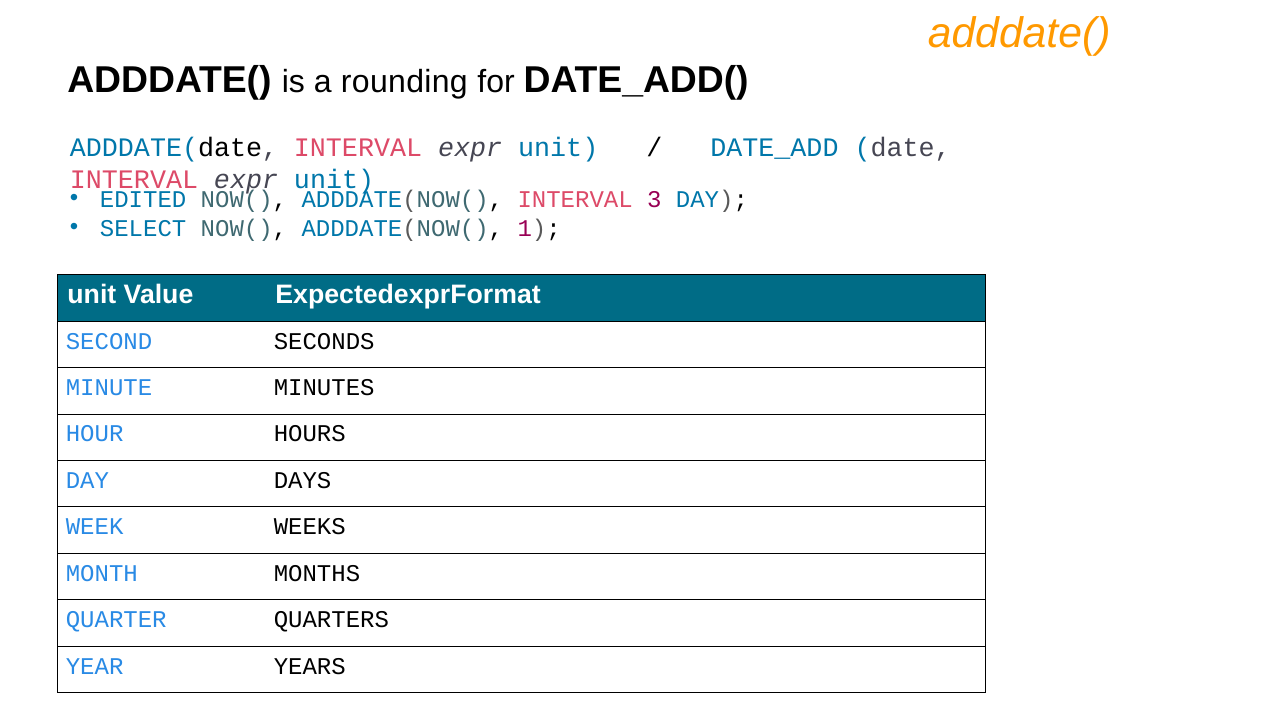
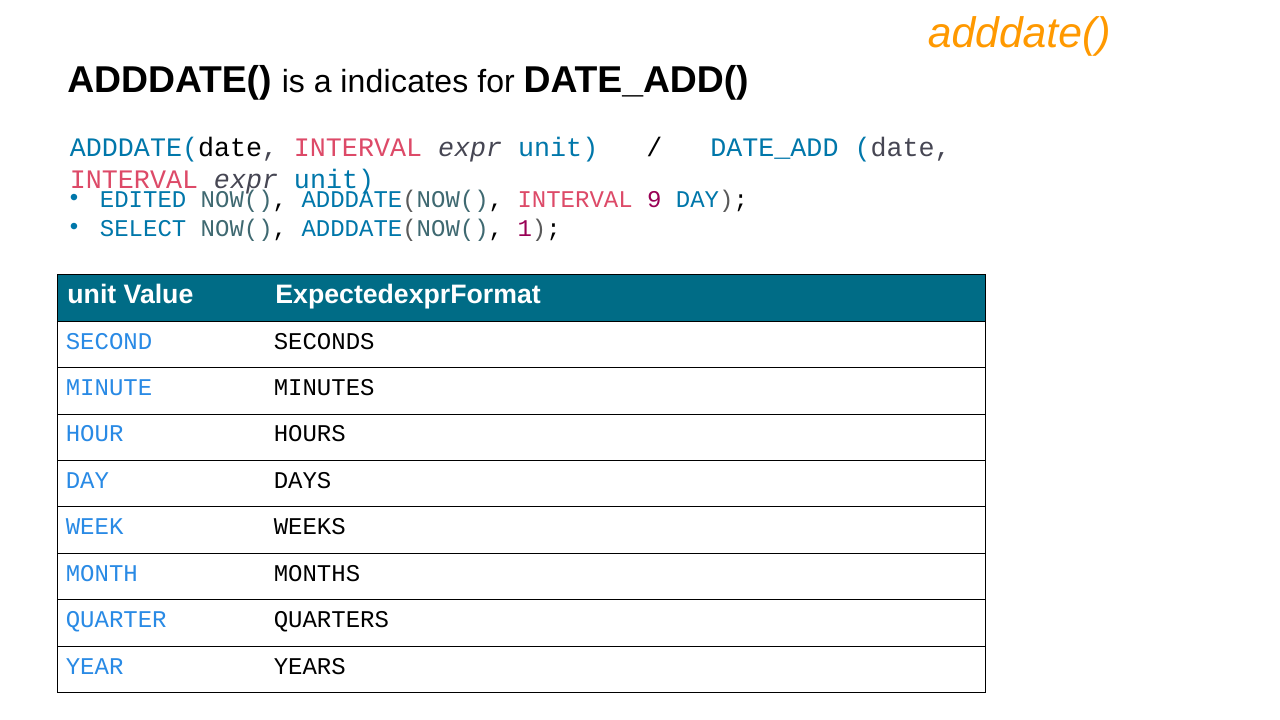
rounding: rounding -> indicates (404, 82)
3: 3 -> 9 (654, 199)
